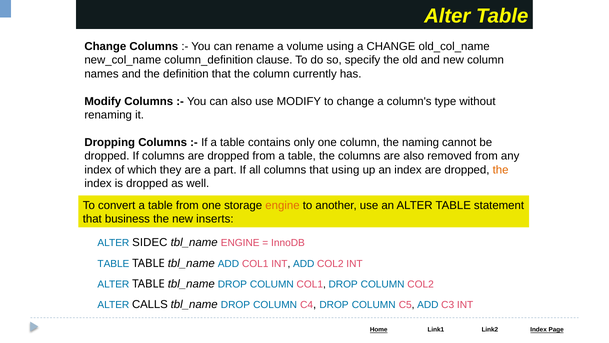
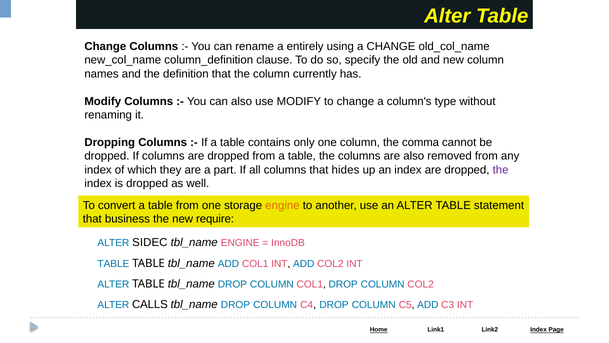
volume: volume -> entirely (305, 46)
naming: naming -> comma (421, 142)
that using: using -> hides (345, 170)
the colour: orange -> purple (501, 170)
inserts: inserts -> require (215, 219)
